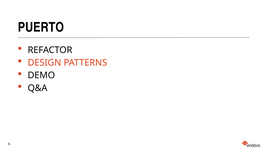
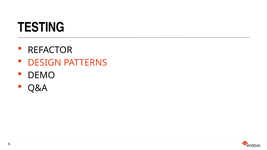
PUERTO: PUERTO -> TESTING (41, 27)
